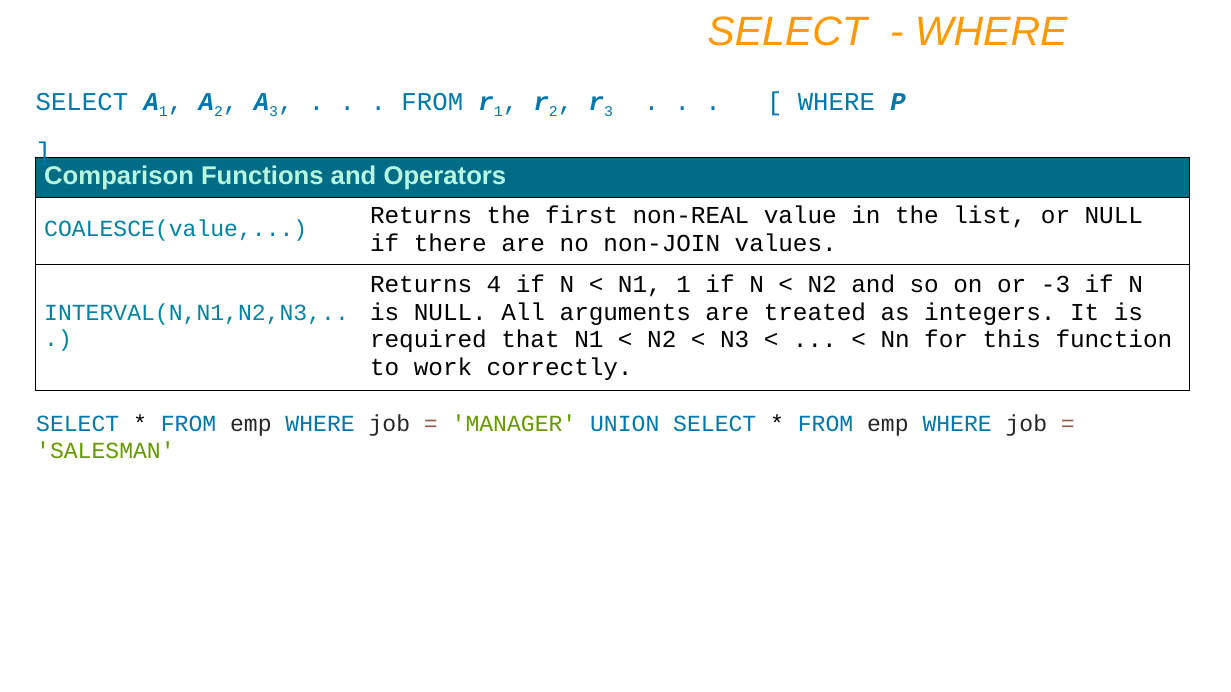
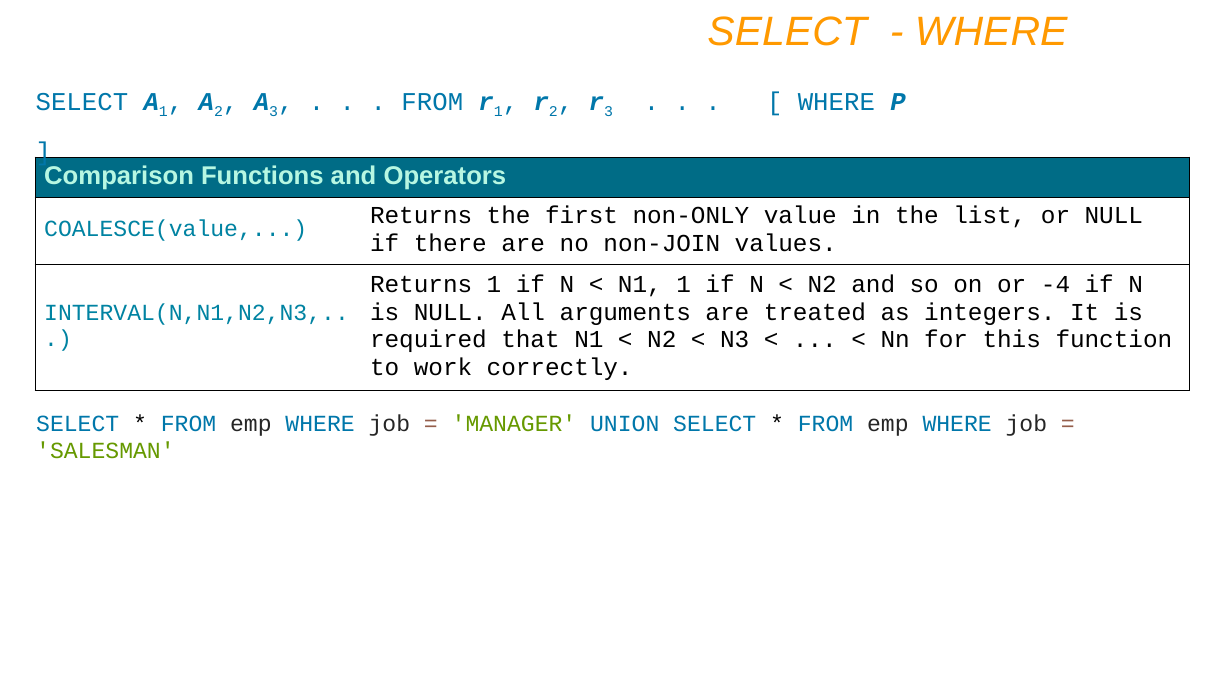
non-REAL: non-REAL -> non-ONLY (691, 216)
Returns 4: 4 -> 1 (494, 285)
-3: -3 -> -4 (1056, 285)
